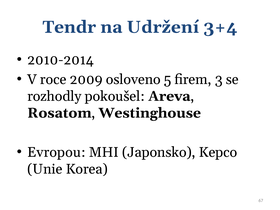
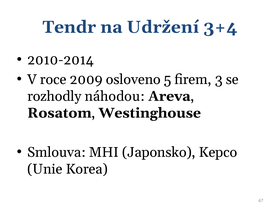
pokoušel: pokoušel -> náhodou (115, 96)
Evropou: Evropou -> Smlouva (56, 152)
